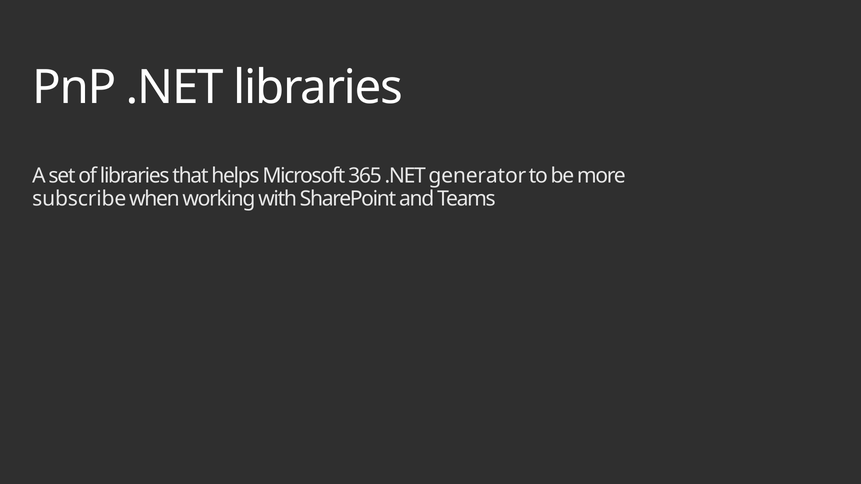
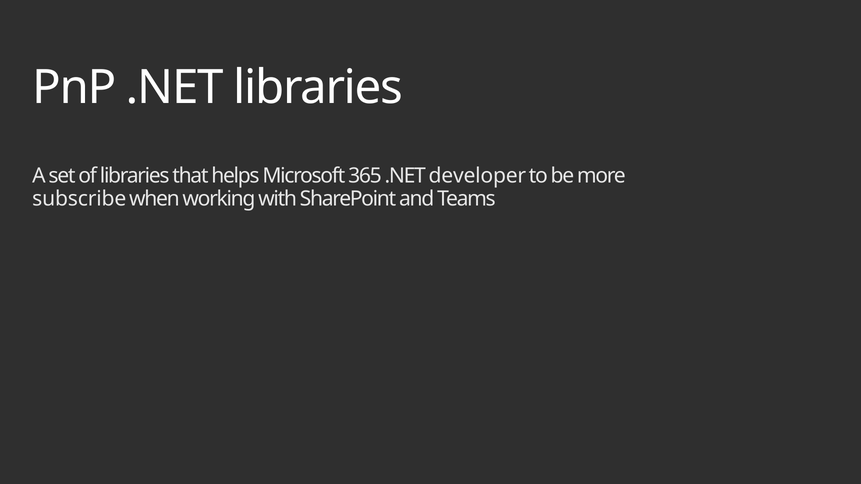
generator: generator -> developer (477, 176)
